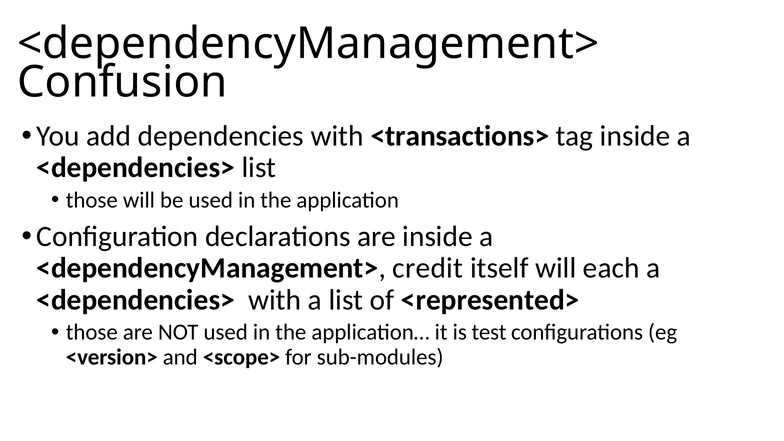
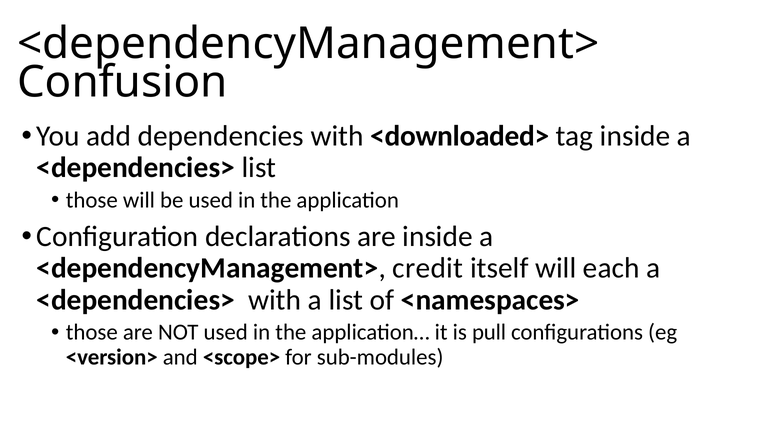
<transactions>: <transactions> -> <downloaded> (460, 136)
<represented>: <represented> -> <namespaces> (490, 300)
test: test -> pull (489, 332)
